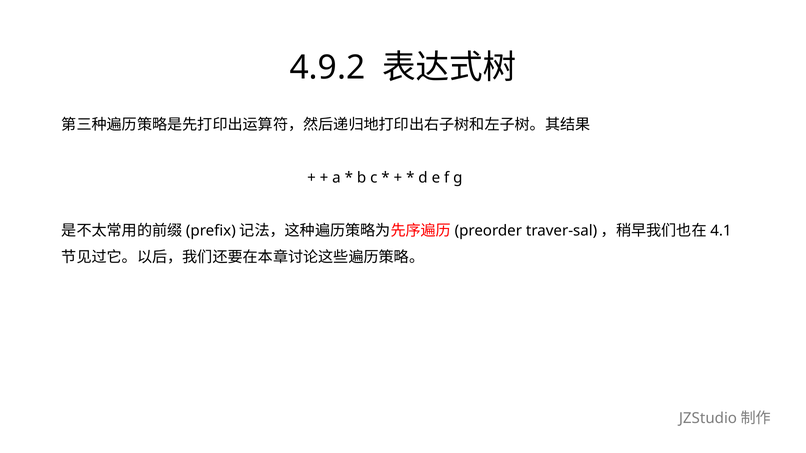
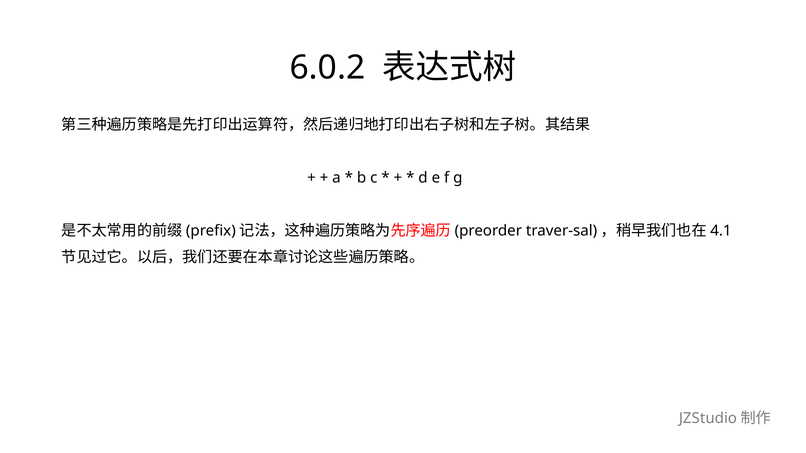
4.9.2: 4.9.2 -> 6.0.2 (327, 68)
